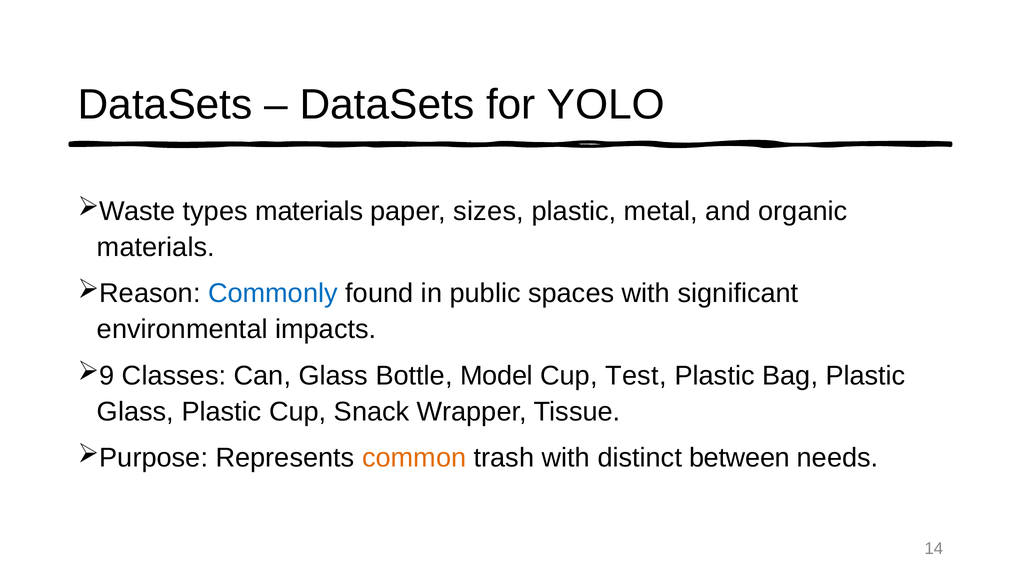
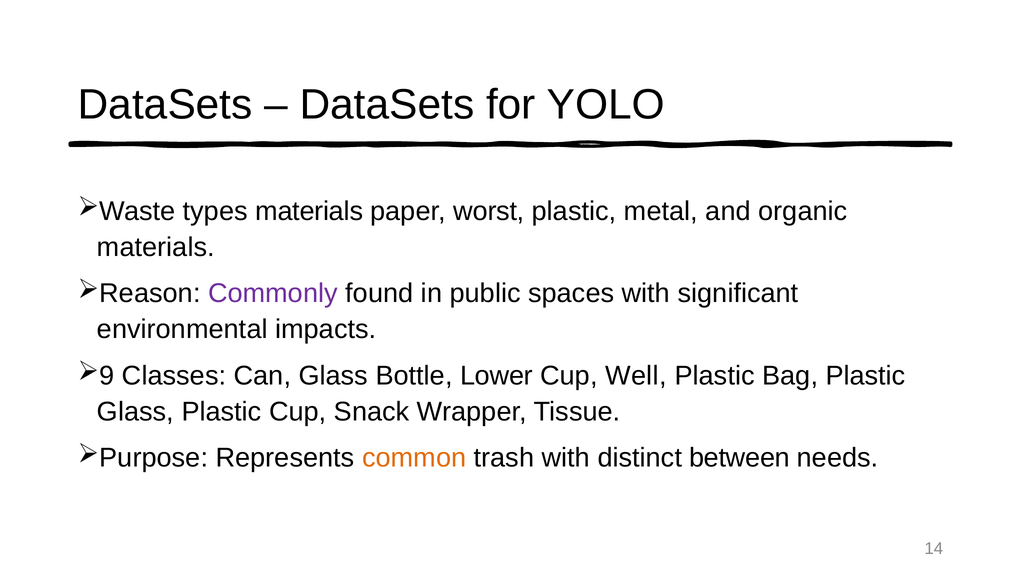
sizes: sizes -> worst (489, 211)
Commonly colour: blue -> purple (273, 294)
Model: Model -> Lower (497, 376)
Test: Test -> Well (636, 376)
